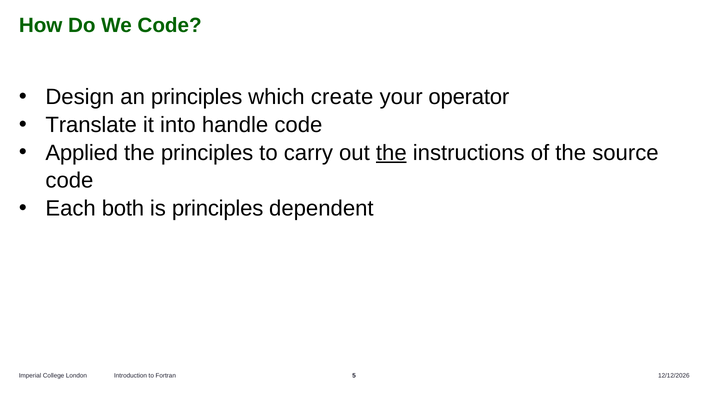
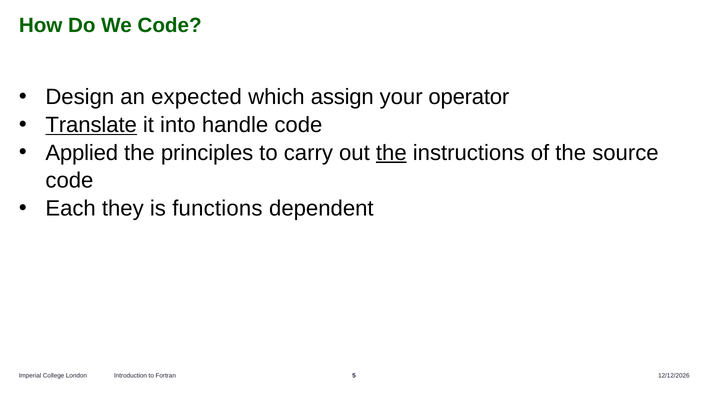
an principles: principles -> expected (197, 97)
create: create -> assign (342, 97)
Translate underline: none -> present (91, 125)
both: both -> they (123, 209)
is principles: principles -> functions (217, 209)
